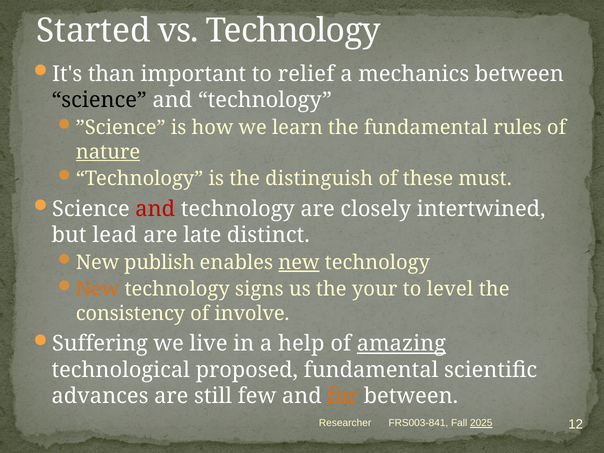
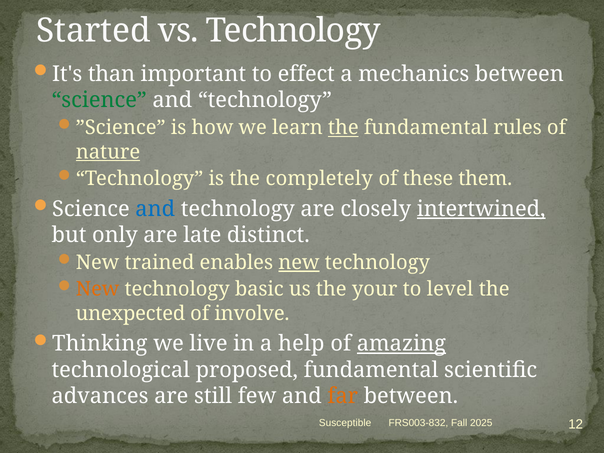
relief: relief -> effect (306, 74)
science colour: black -> green (99, 100)
the underline: none -> present (343, 128)
distinguish: distinguish -> completely (319, 179)
must: must -> them (485, 179)
and colour: red -> blue (155, 209)
intertwined underline: none -> present (481, 209)
lead: lead -> only (115, 235)
publish: publish -> trained (159, 263)
signs: signs -> basic (259, 289)
consistency: consistency -> unexpected (130, 313)
Suffering: Suffering -> Thinking (100, 344)
Researcher: Researcher -> Susceptible (345, 423)
FRS003-841: FRS003-841 -> FRS003-832 (418, 423)
2025 underline: present -> none (481, 423)
